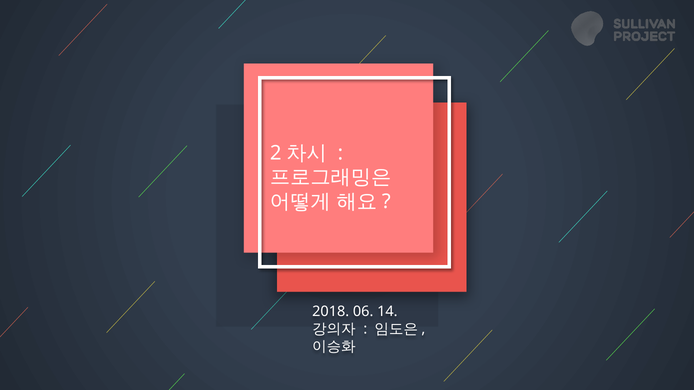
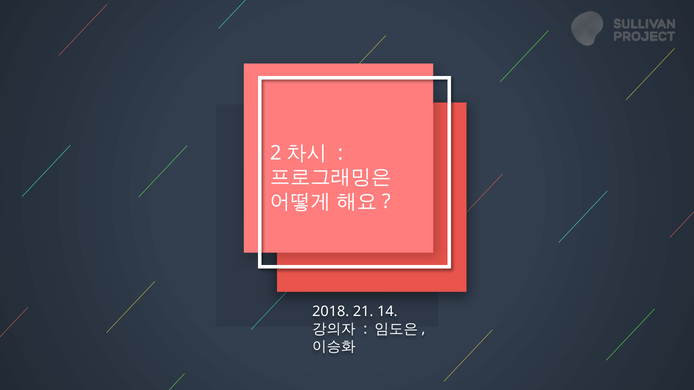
06: 06 -> 21 (363, 312)
